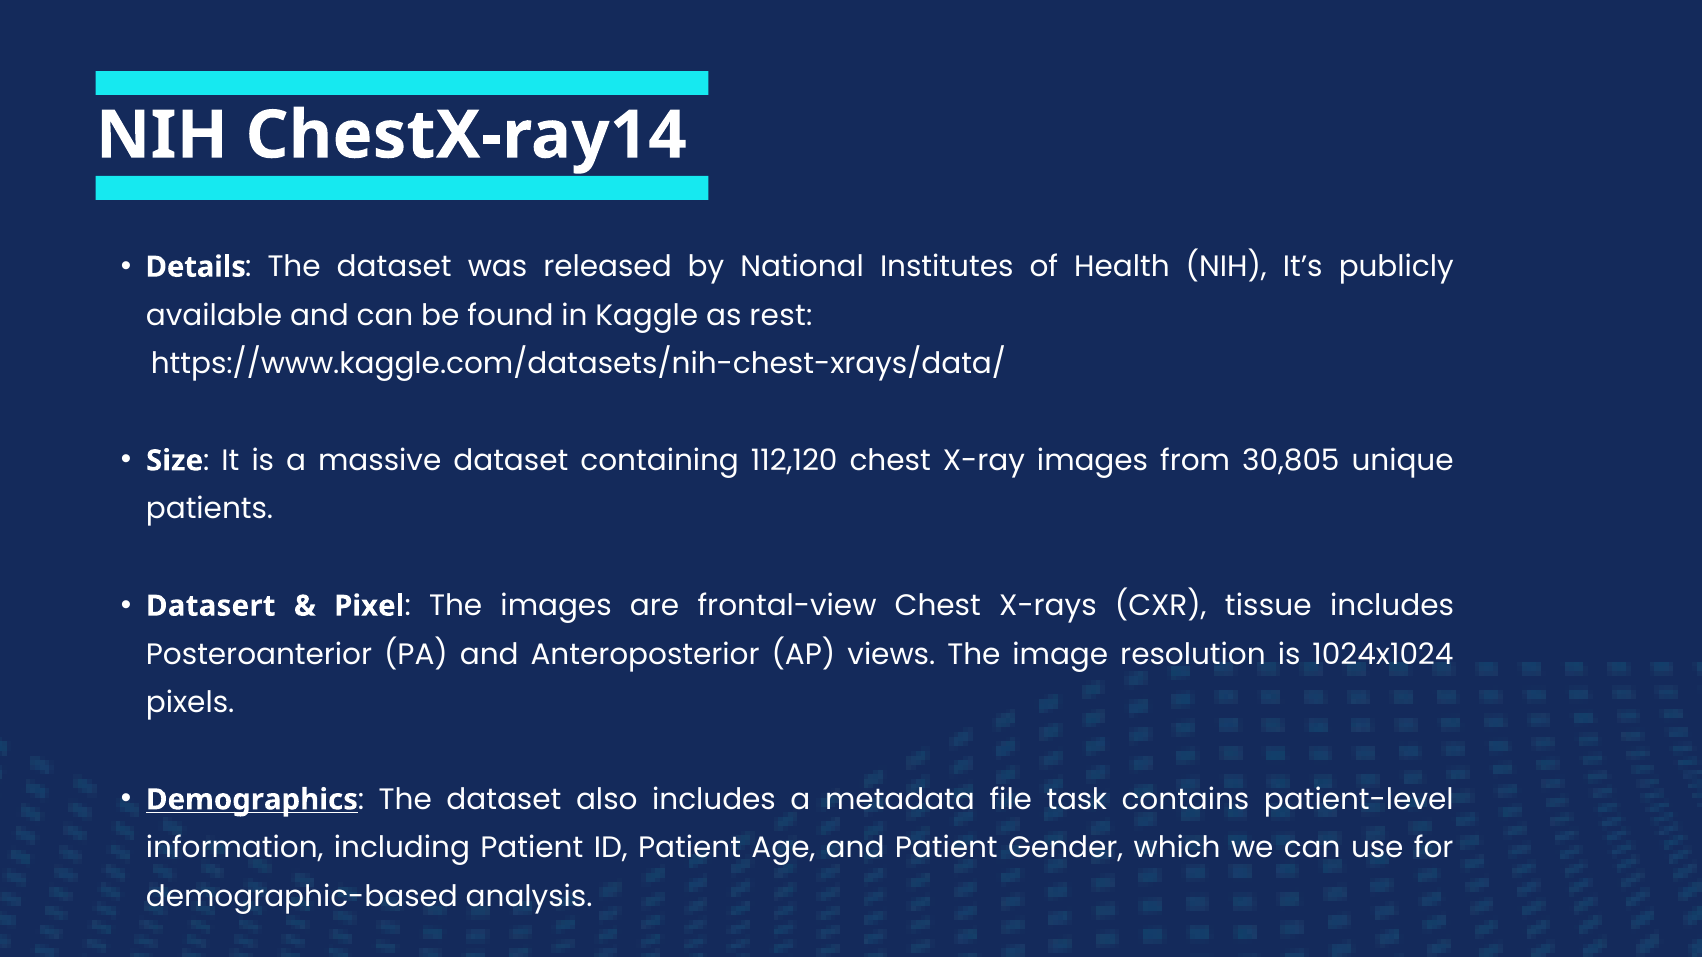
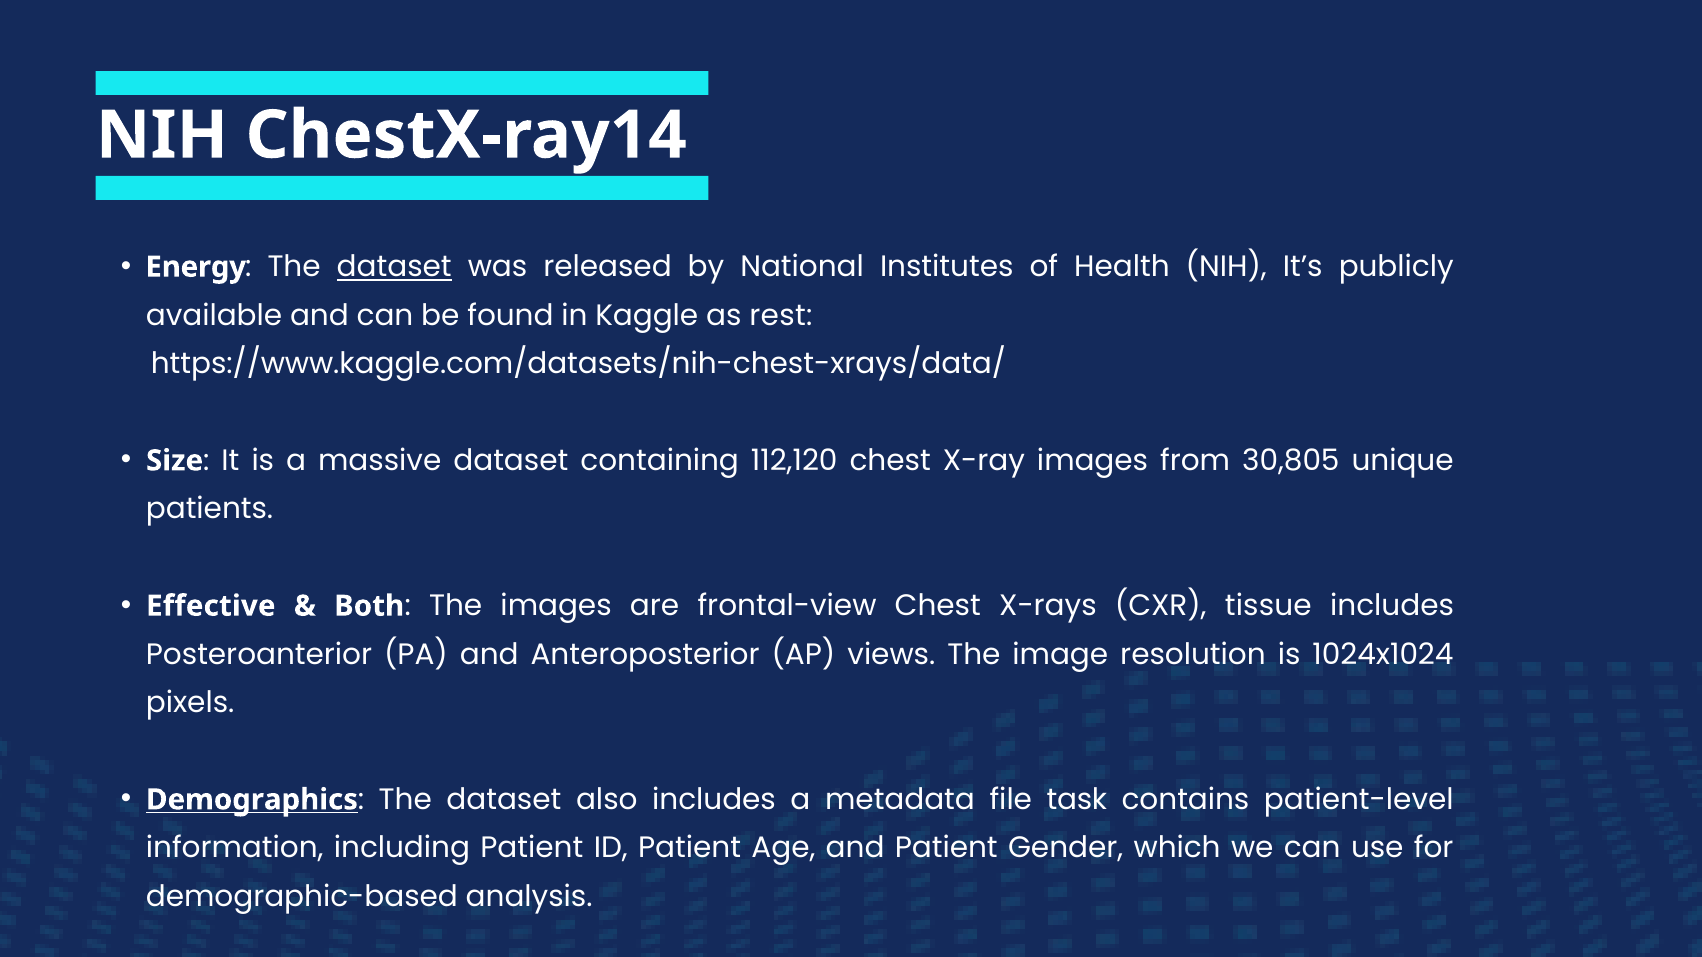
Details: Details -> Energy (196, 267)
dataset underline: none -> present (394, 267)
Datasert: Datasert -> Effective (211, 606)
Pixel: Pixel -> Both (369, 606)
